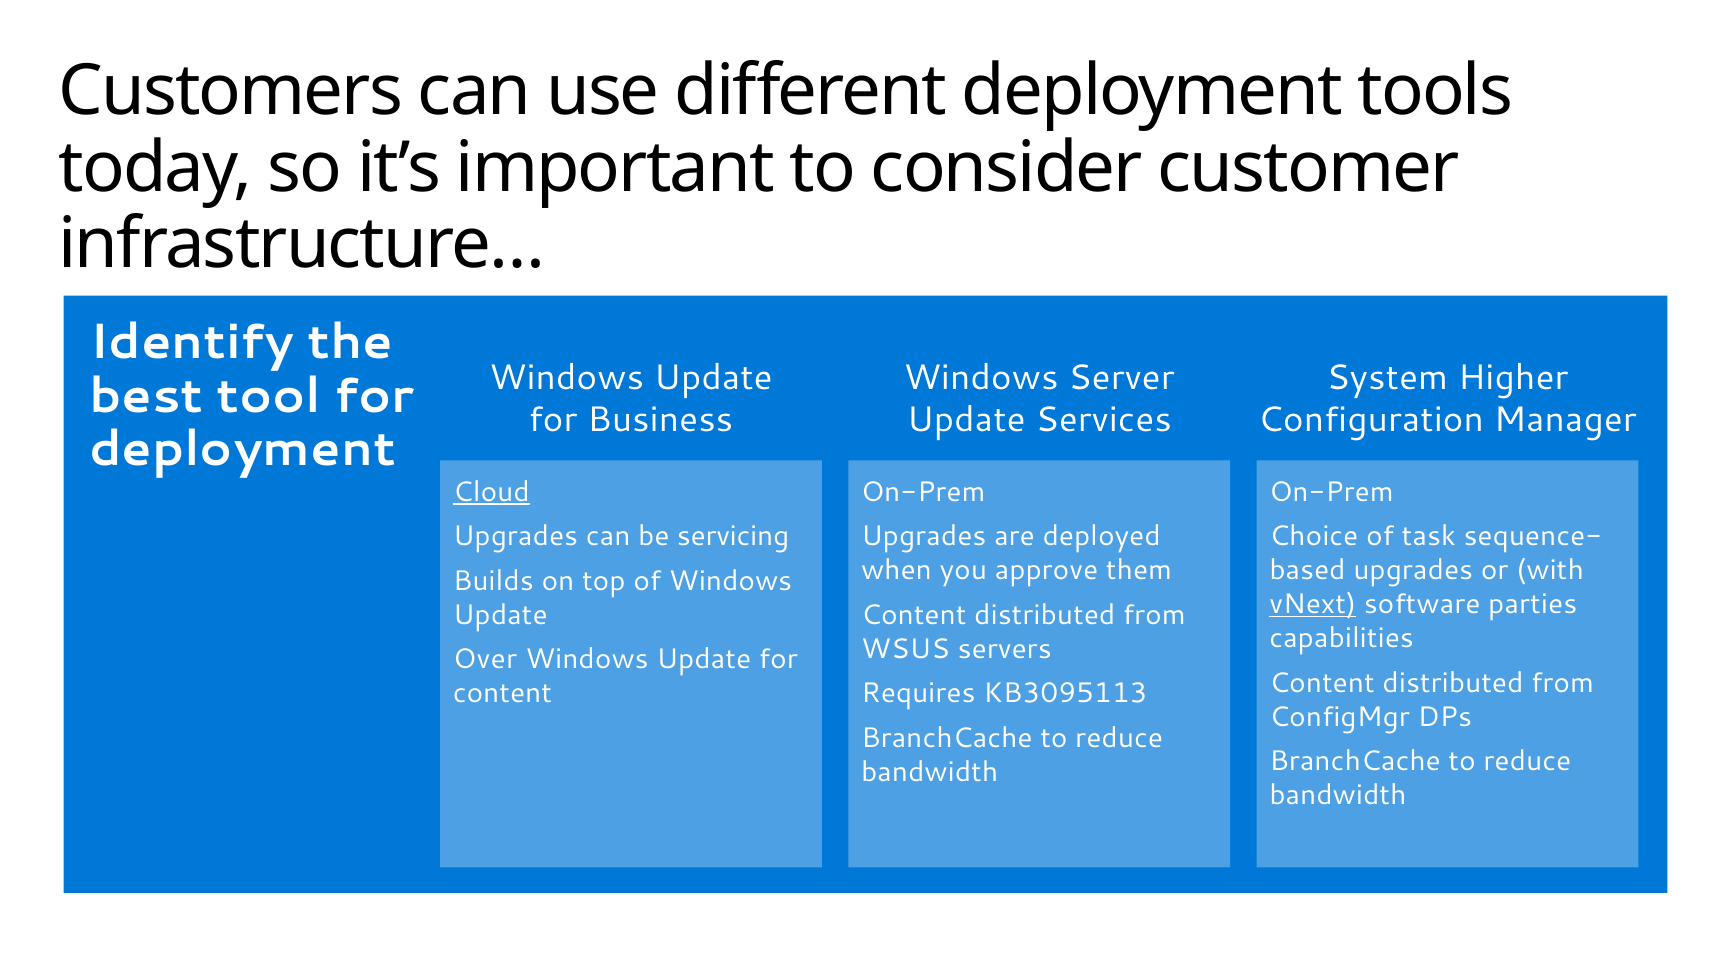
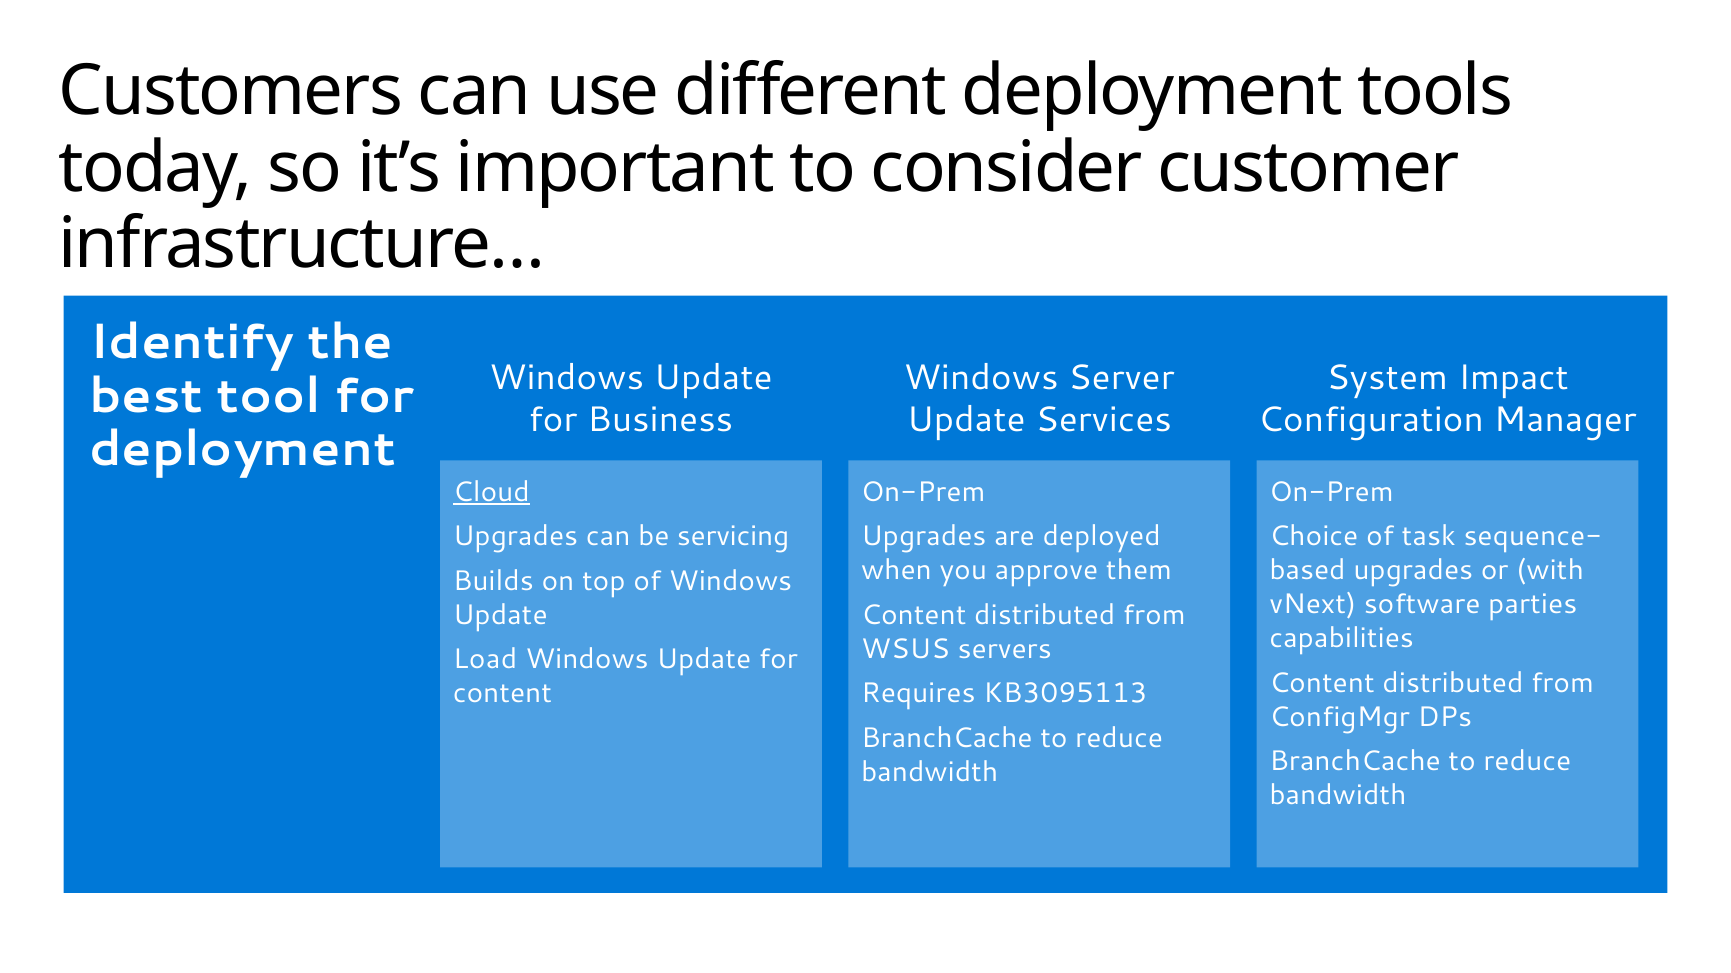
Higher: Higher -> Impact (1513, 378)
vNext underline: present -> none (1313, 605)
Over: Over -> Load (485, 660)
